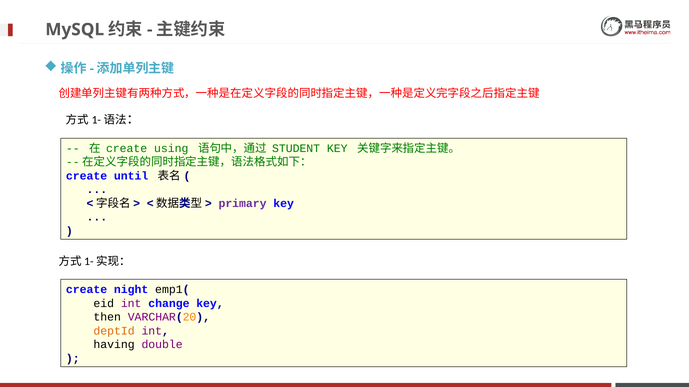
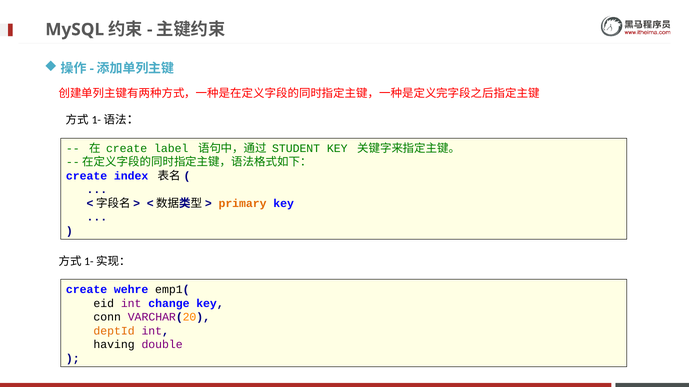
using: using -> label (171, 149)
until: until -> index (131, 176)
primary colour: purple -> orange (243, 204)
night: night -> wehre (131, 290)
then: then -> conn (107, 317)
